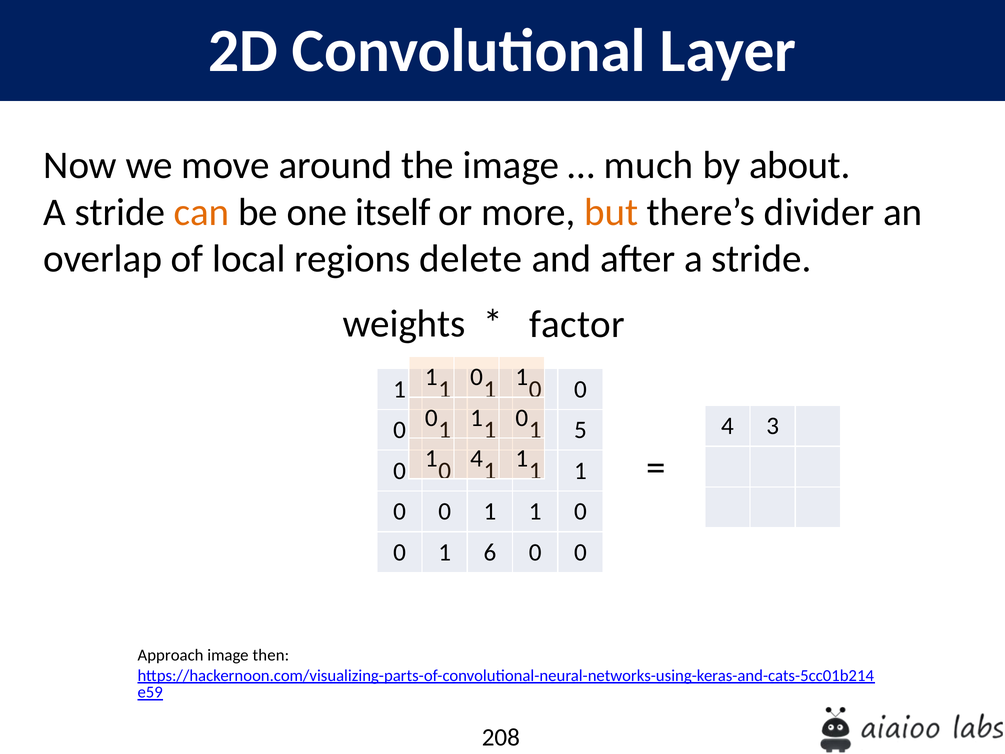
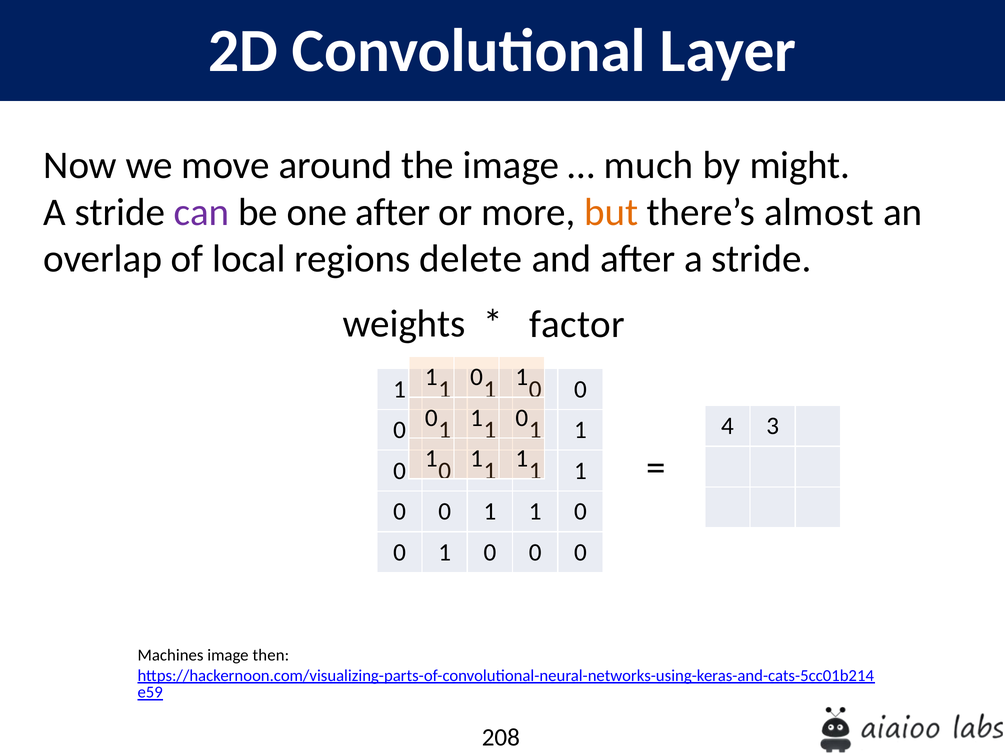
about: about -> might (800, 165)
can colour: orange -> purple (202, 212)
one itself: itself -> after (393, 212)
divider: divider -> almost (819, 212)
5: 5 -> 1 (580, 430)
4: 4 -> 1 (477, 458)
6: 6 -> 0 (490, 552)
Approach: Approach -> Machines (171, 655)
